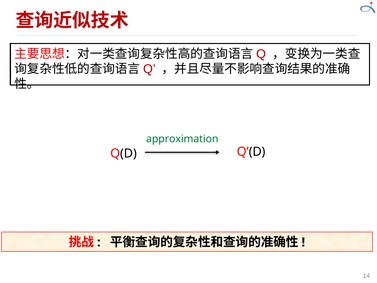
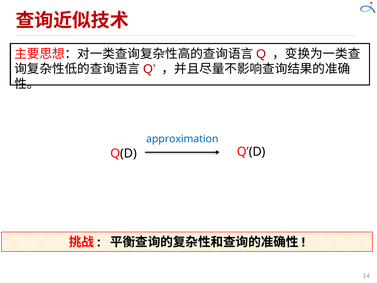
approximation colour: green -> blue (182, 139)
